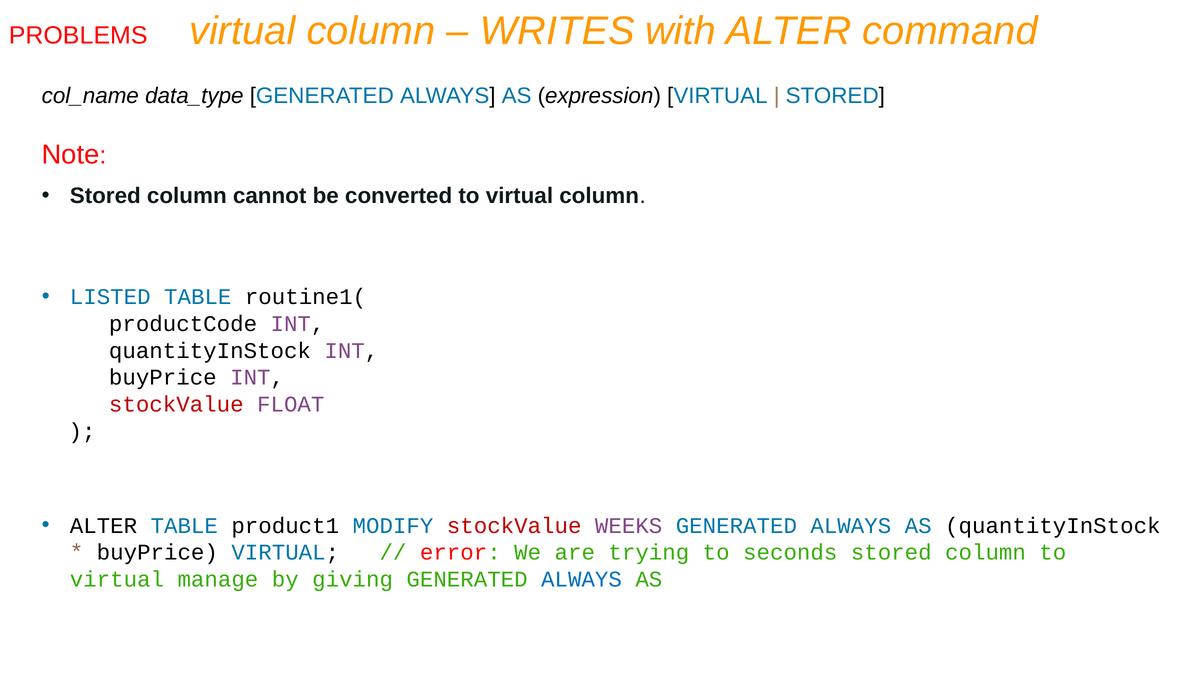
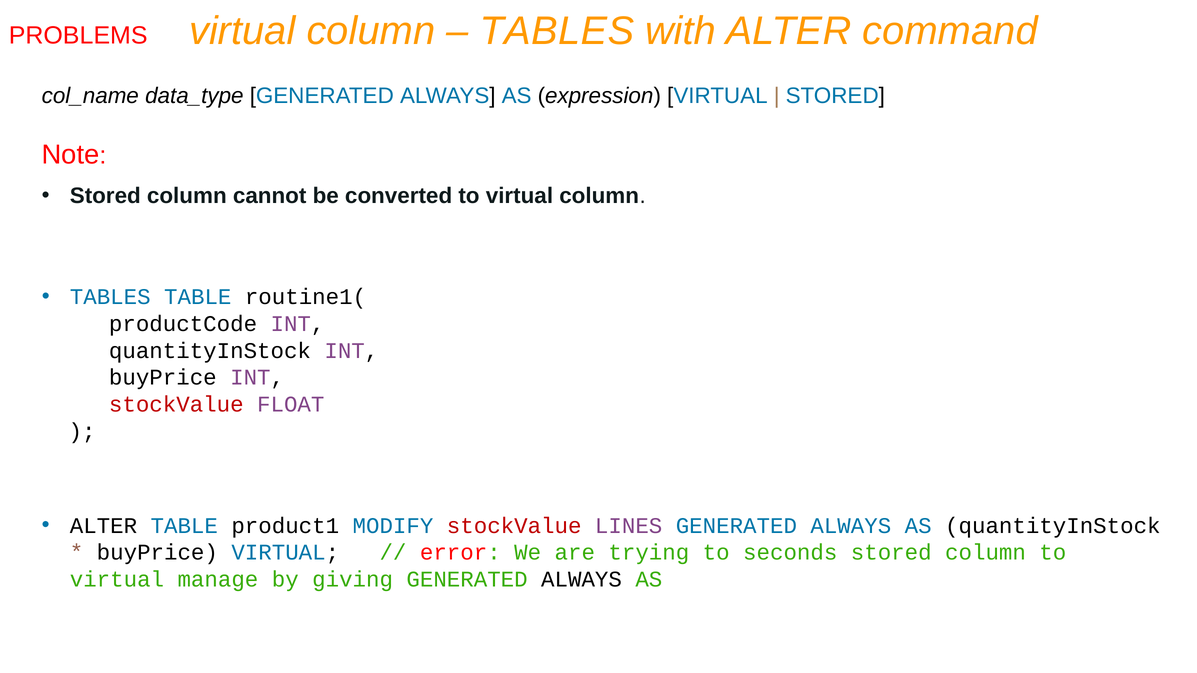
WRITES: WRITES -> TABLES (557, 31)
LISTED: LISTED -> TABLES (110, 297)
WEEKS: WEEKS -> LINES (629, 526)
ALWAYS colour: blue -> black (582, 580)
